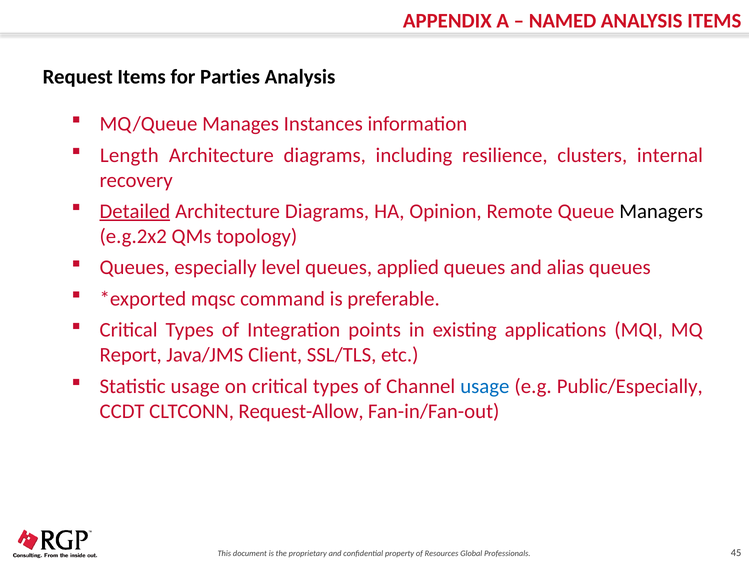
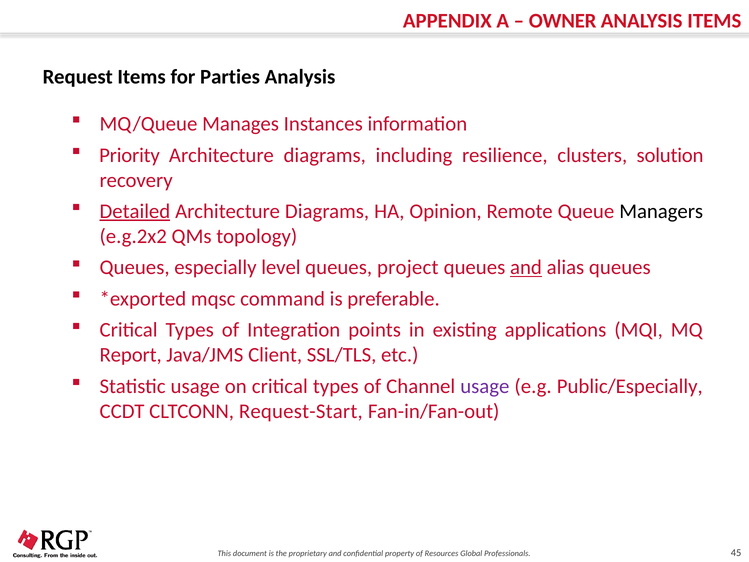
NAMED: NAMED -> OWNER (563, 21)
Length: Length -> Priority (130, 155)
internal: internal -> solution (670, 155)
applied: applied -> project (408, 267)
and underline: none -> present (526, 267)
usage colour: blue -> purple (485, 386)
Request-Allow: Request-Allow -> Request-Start (301, 411)
